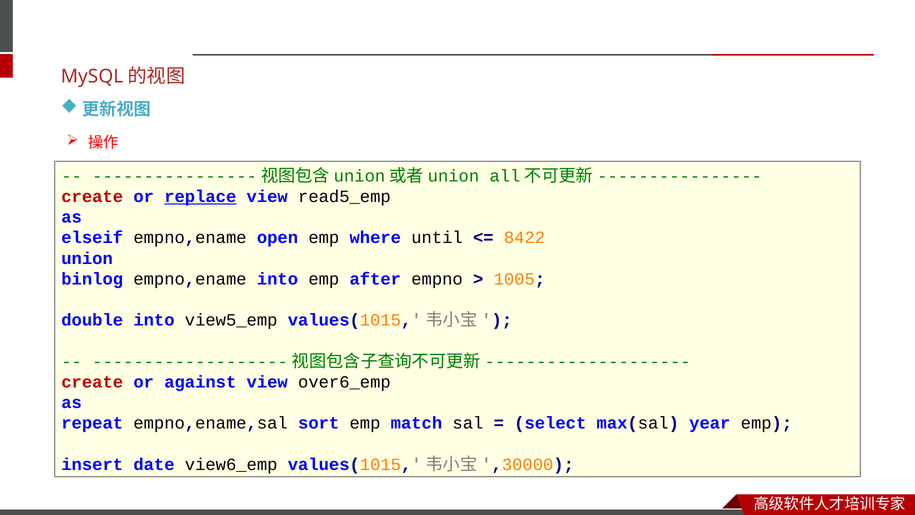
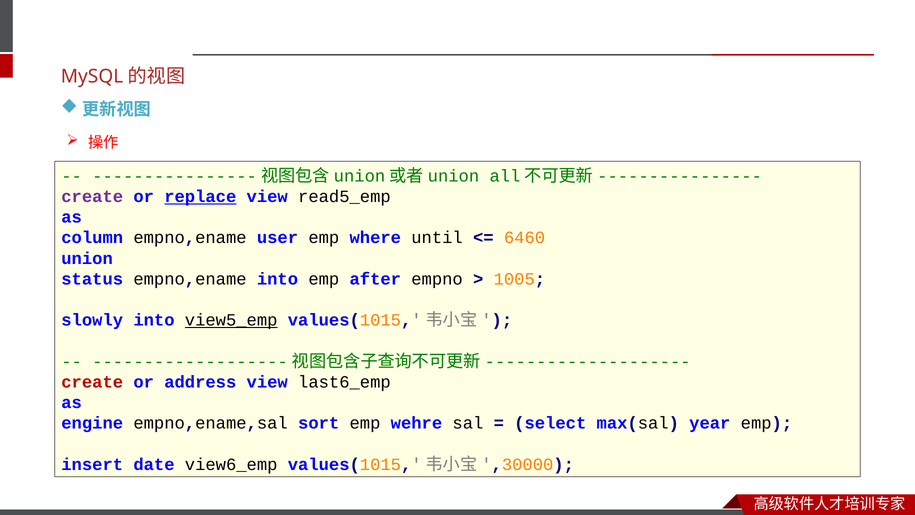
create colour: red -> purple (92, 196)
elseif: elseif -> column (92, 238)
open: open -> user (277, 238)
8422: 8422 -> 6460 (525, 238)
binlog: binlog -> status (92, 279)
double: double -> slowly (92, 320)
view5_emp underline: none -> present (231, 320)
against: against -> address (200, 382)
over6_emp: over6_emp -> last6_emp (344, 382)
repeat: repeat -> engine (92, 423)
match: match -> wehre (416, 423)
